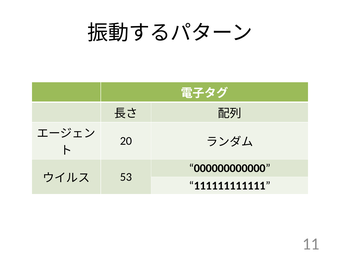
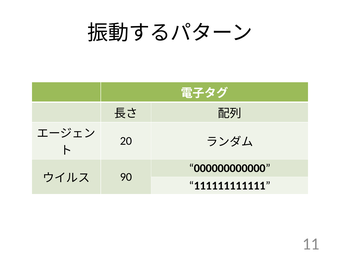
53: 53 -> 90 (126, 177)
